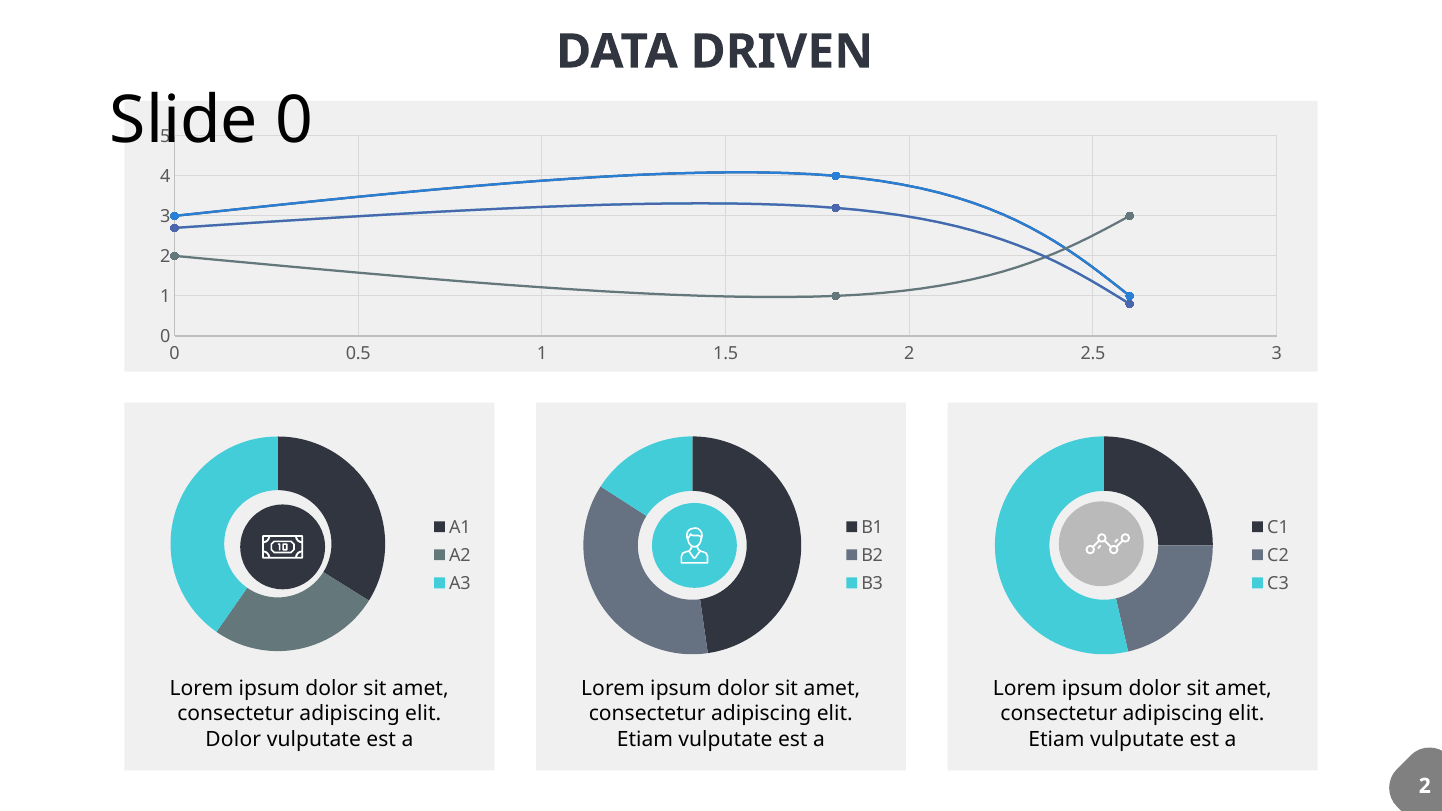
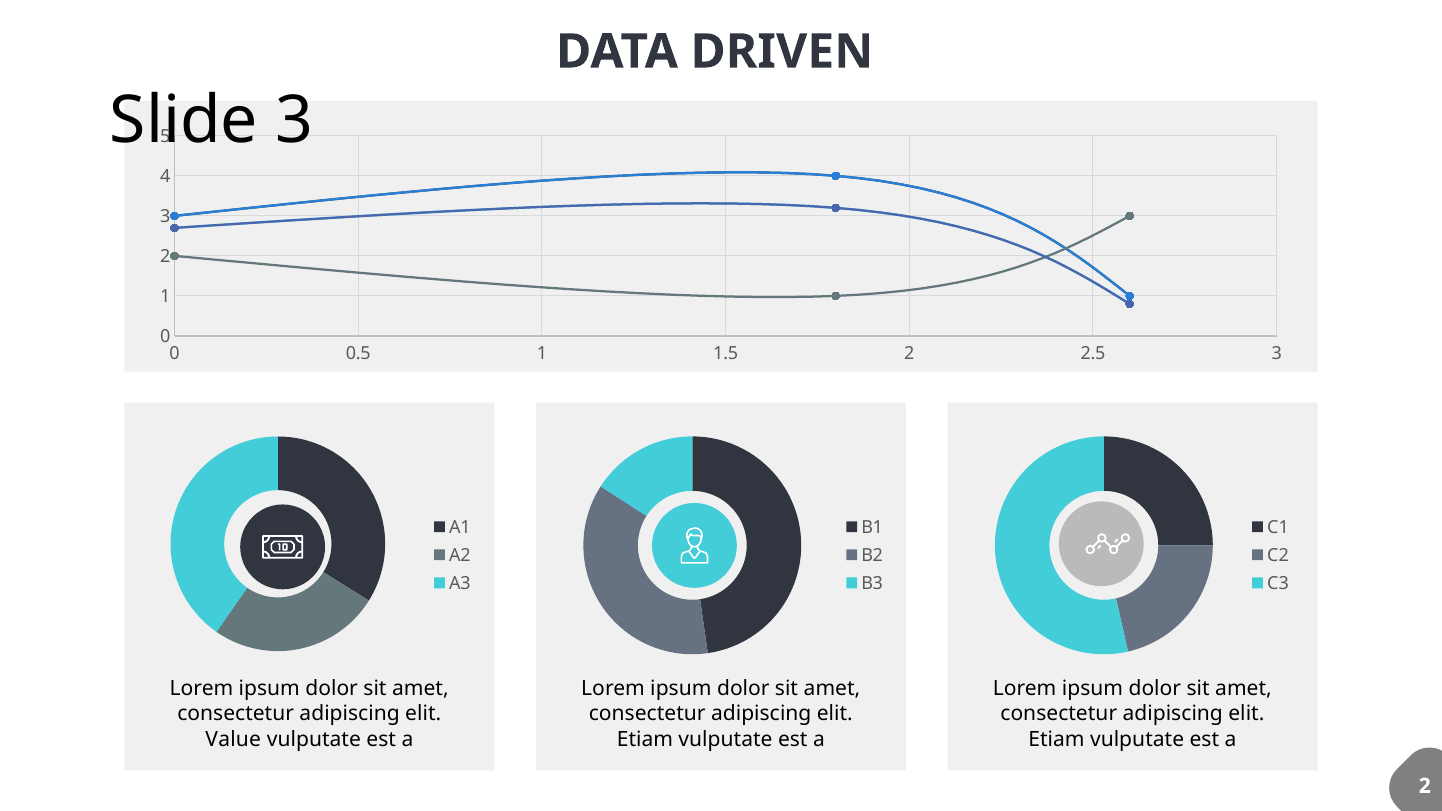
0: 0 -> 3 (294, 121)
Dolor: Dolor -> Value (233, 739)
